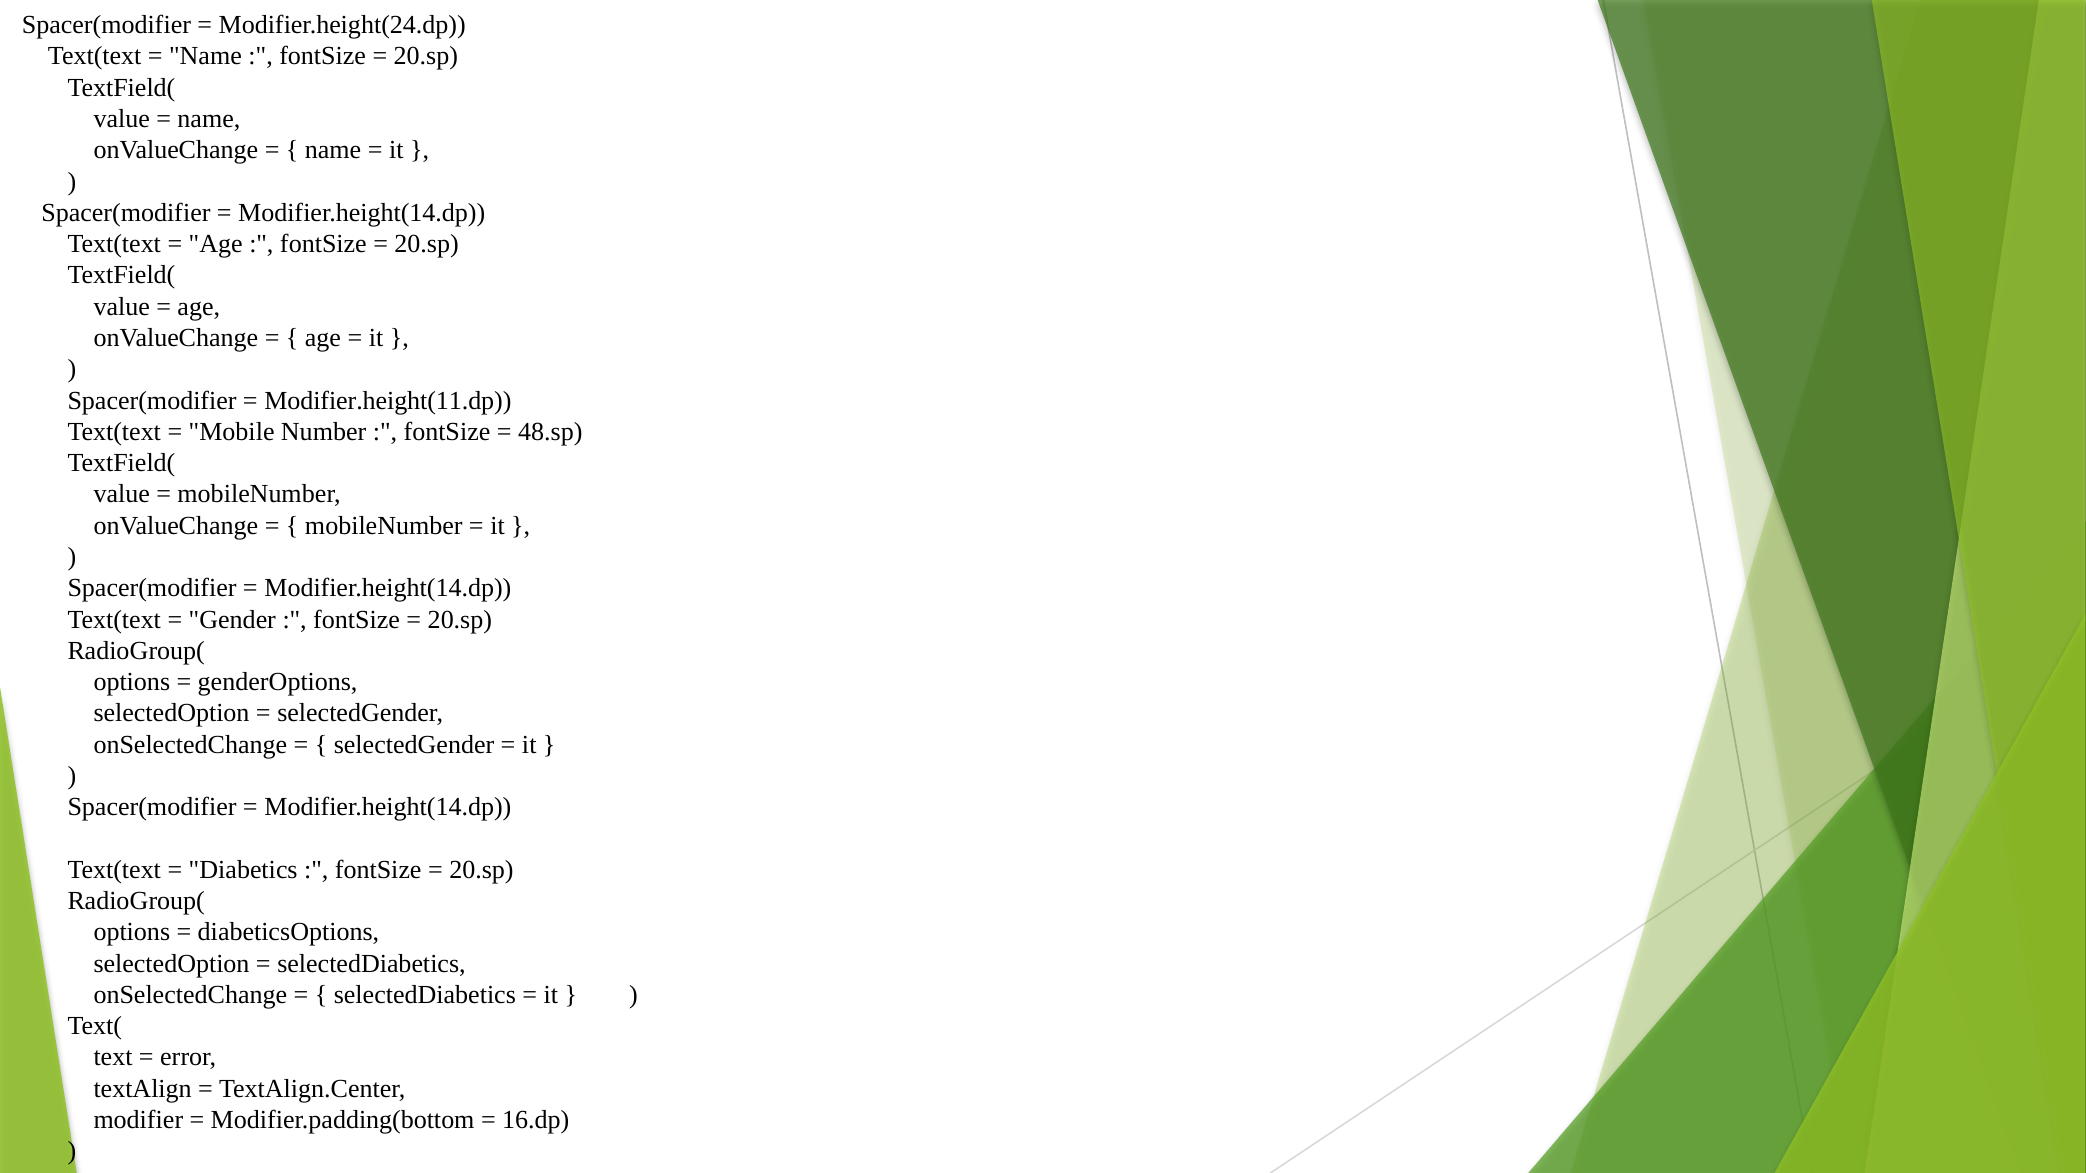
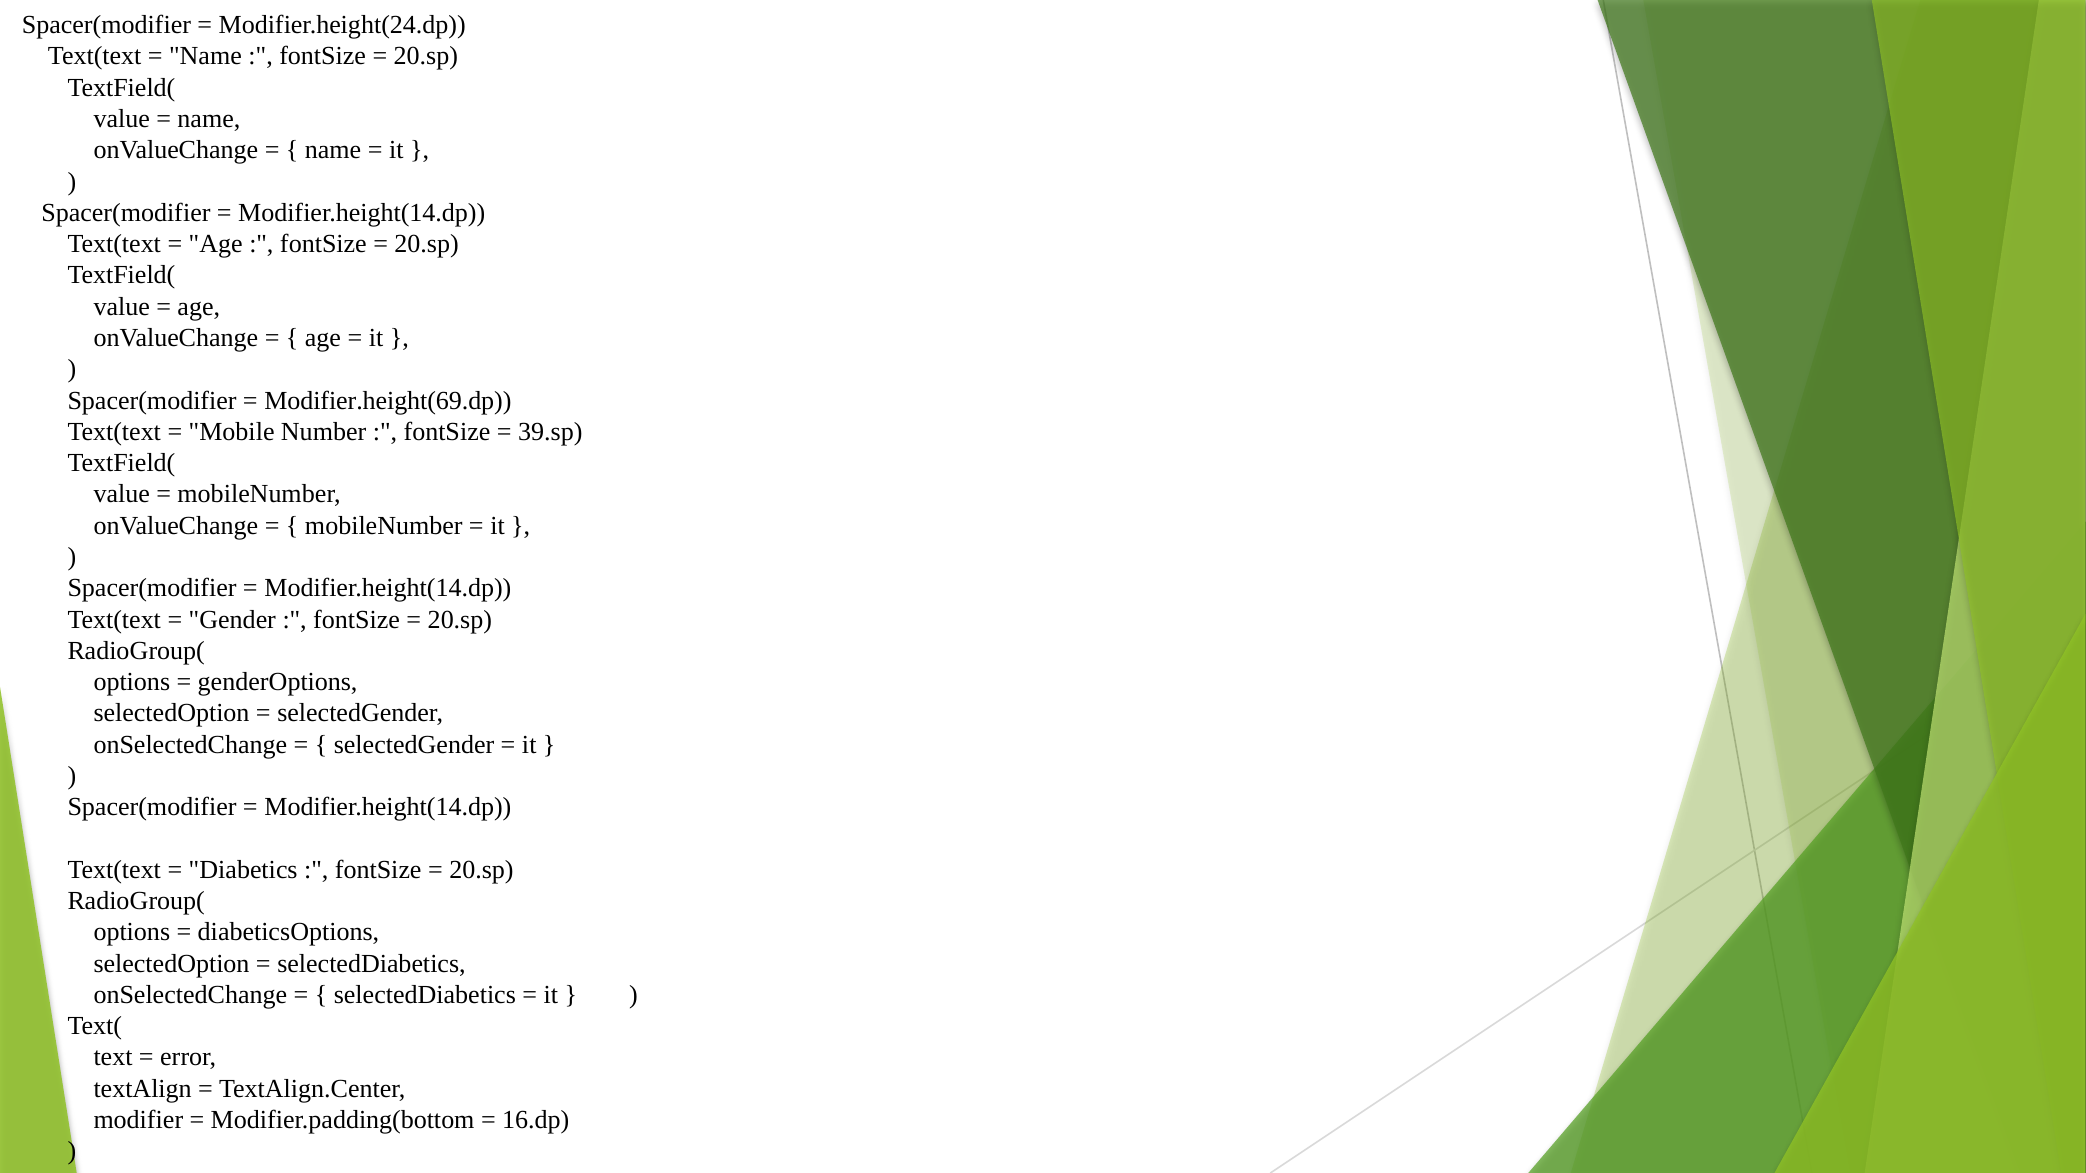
Modifier.height(11.dp: Modifier.height(11.dp -> Modifier.height(69.dp (388, 401)
48.sp: 48.sp -> 39.sp (550, 432)
